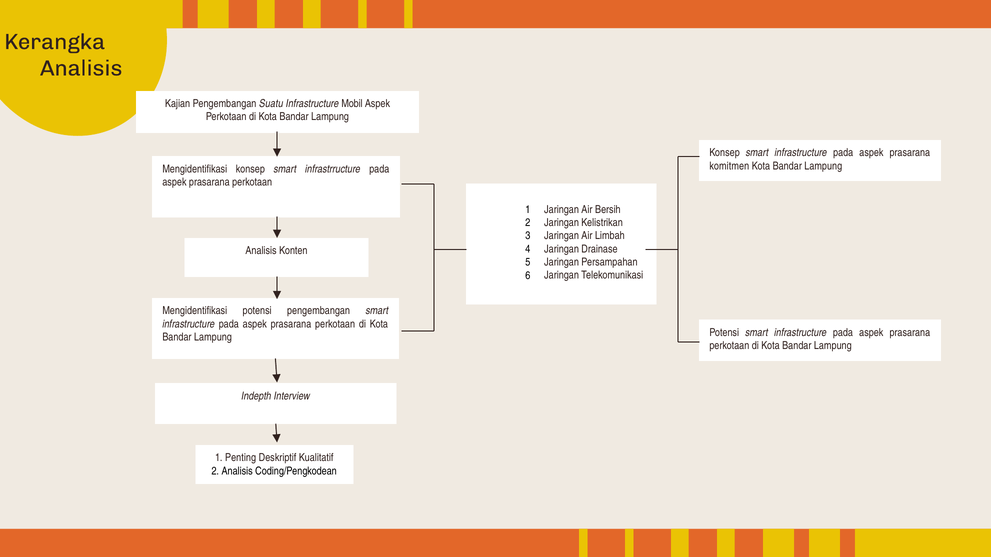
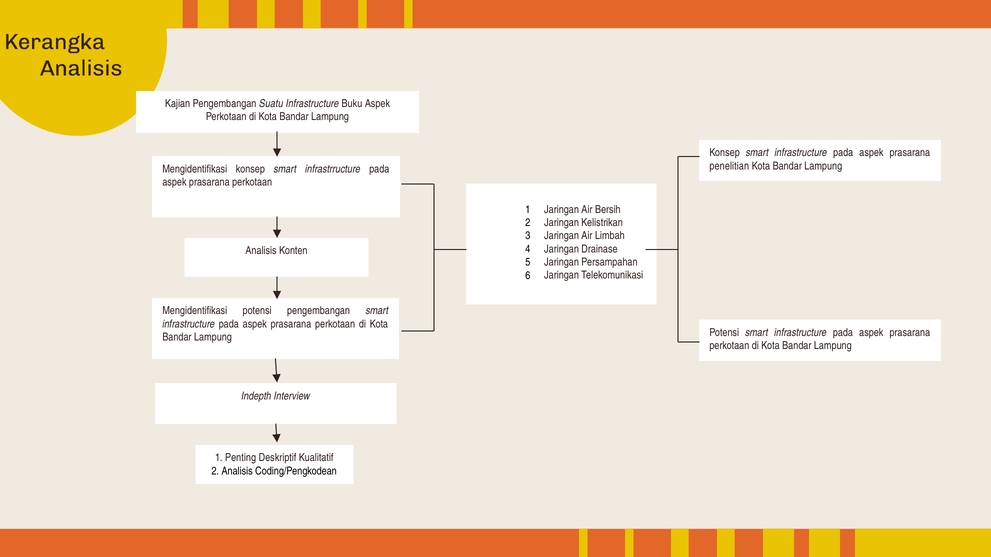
Mobil: Mobil -> Buku (352, 104)
komitmen: komitmen -> penelitian (729, 166)
